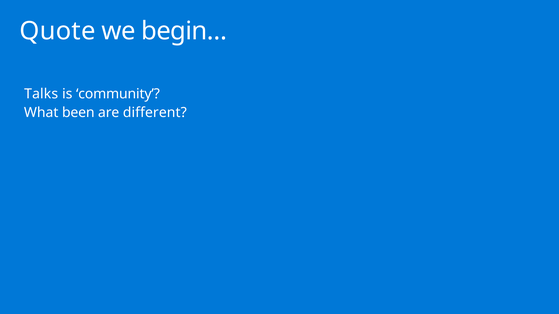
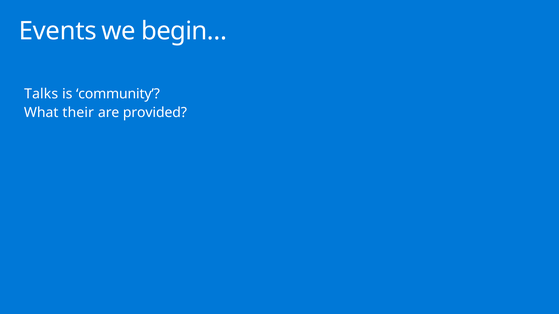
Quote: Quote -> Events (58, 31)
been: been -> their (78, 113)
different: different -> provided (155, 113)
